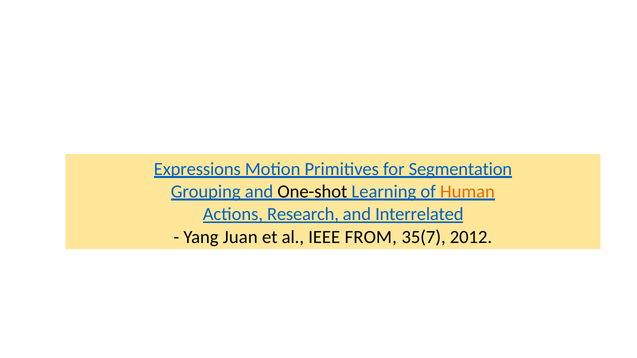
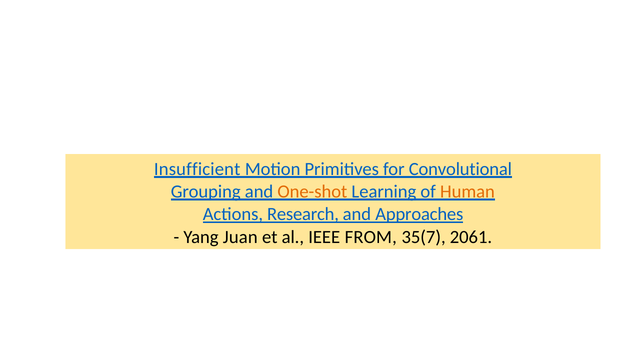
Expressions: Expressions -> Insufficient (197, 169)
Segmentation: Segmentation -> Convolutional (460, 169)
One-shot colour: black -> orange (312, 192)
Interrelated: Interrelated -> Approaches (419, 214)
2012: 2012 -> 2061 (471, 237)
